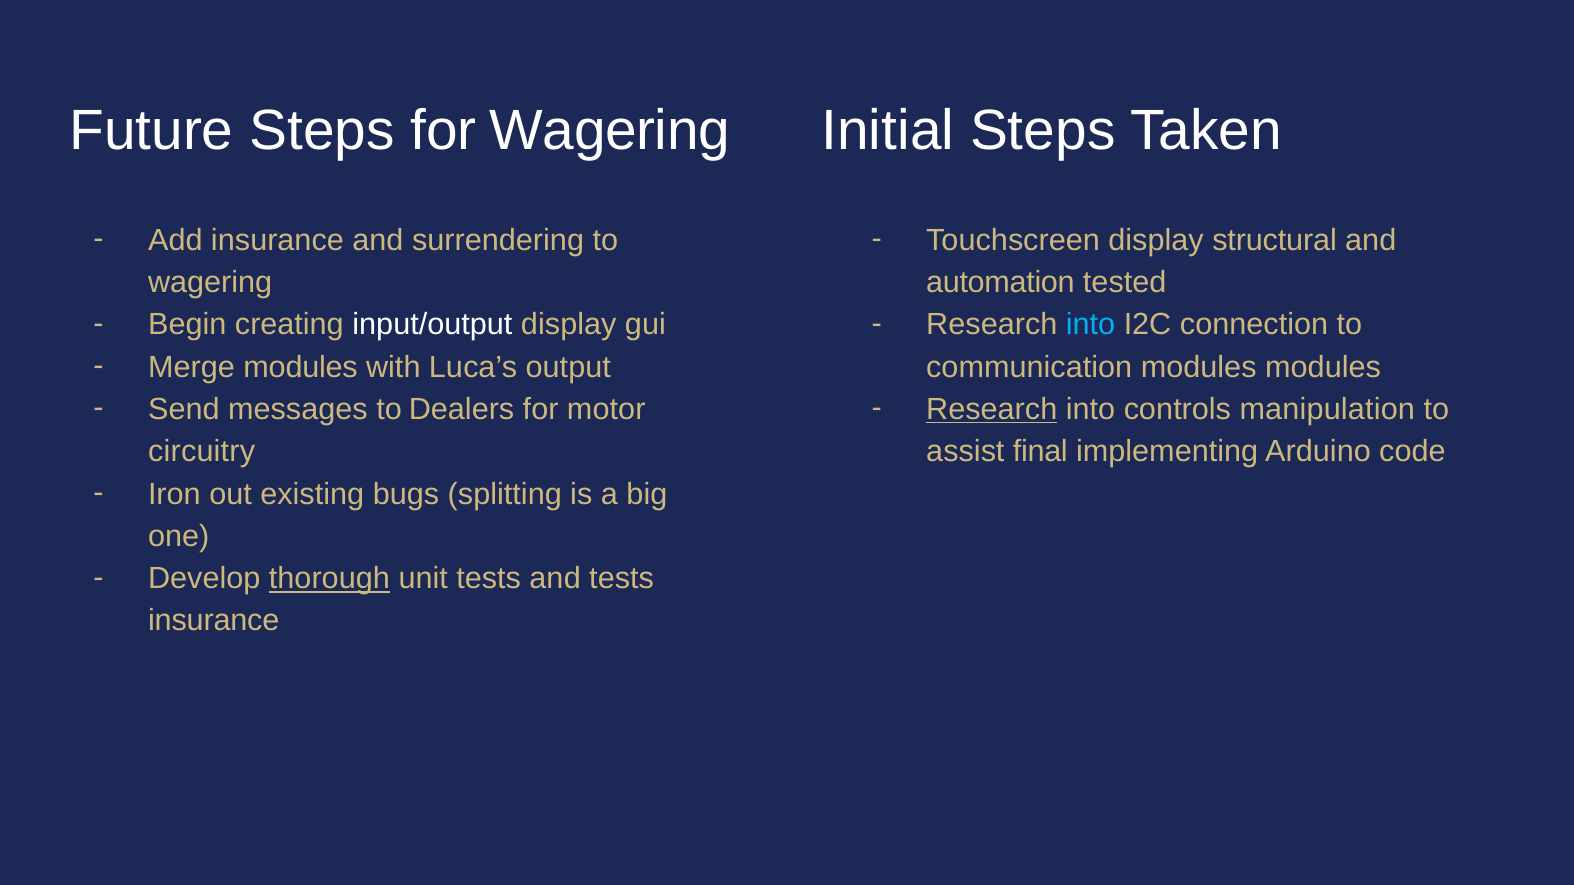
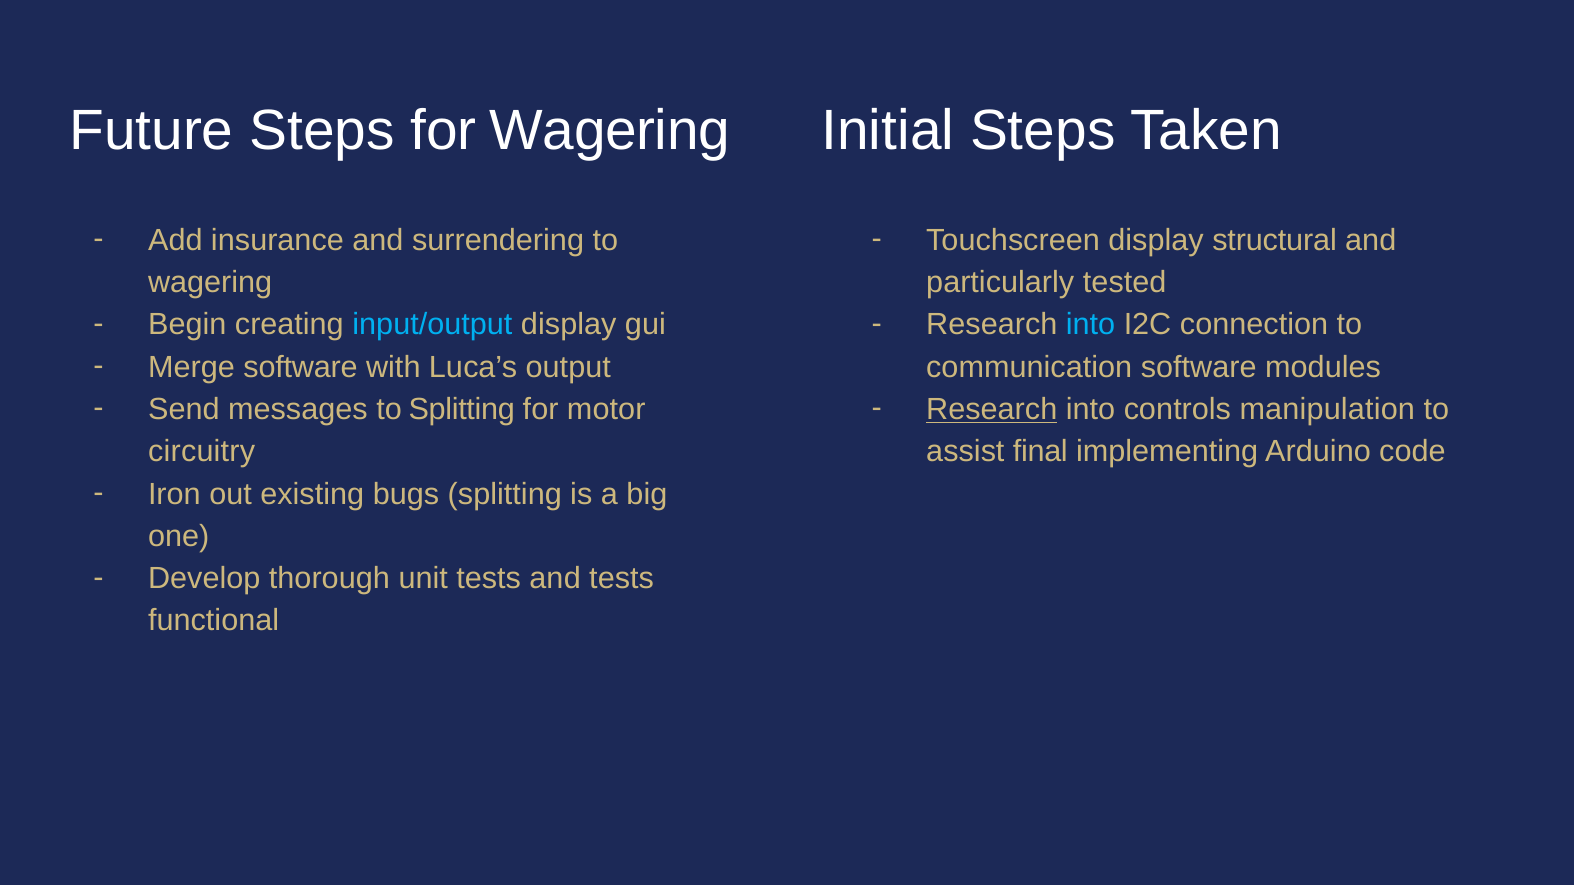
automation: automation -> particularly (1000, 283)
input/output colour: white -> light blue (432, 325)
Merge modules: modules -> software (301, 367)
communication modules: modules -> software (1199, 367)
to Dealers: Dealers -> Splitting (462, 409)
thorough underline: present -> none (329, 579)
insurance: insurance -> functional (214, 621)
